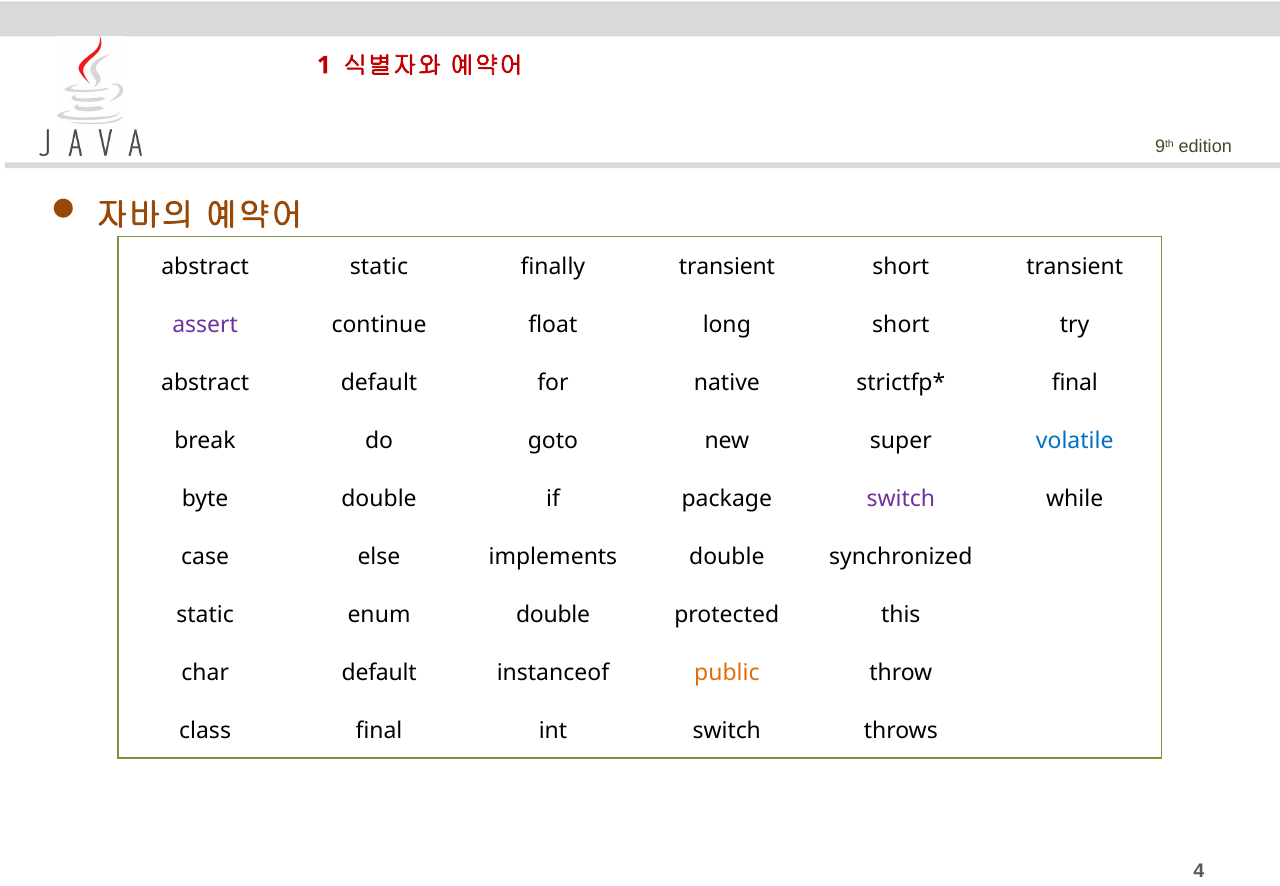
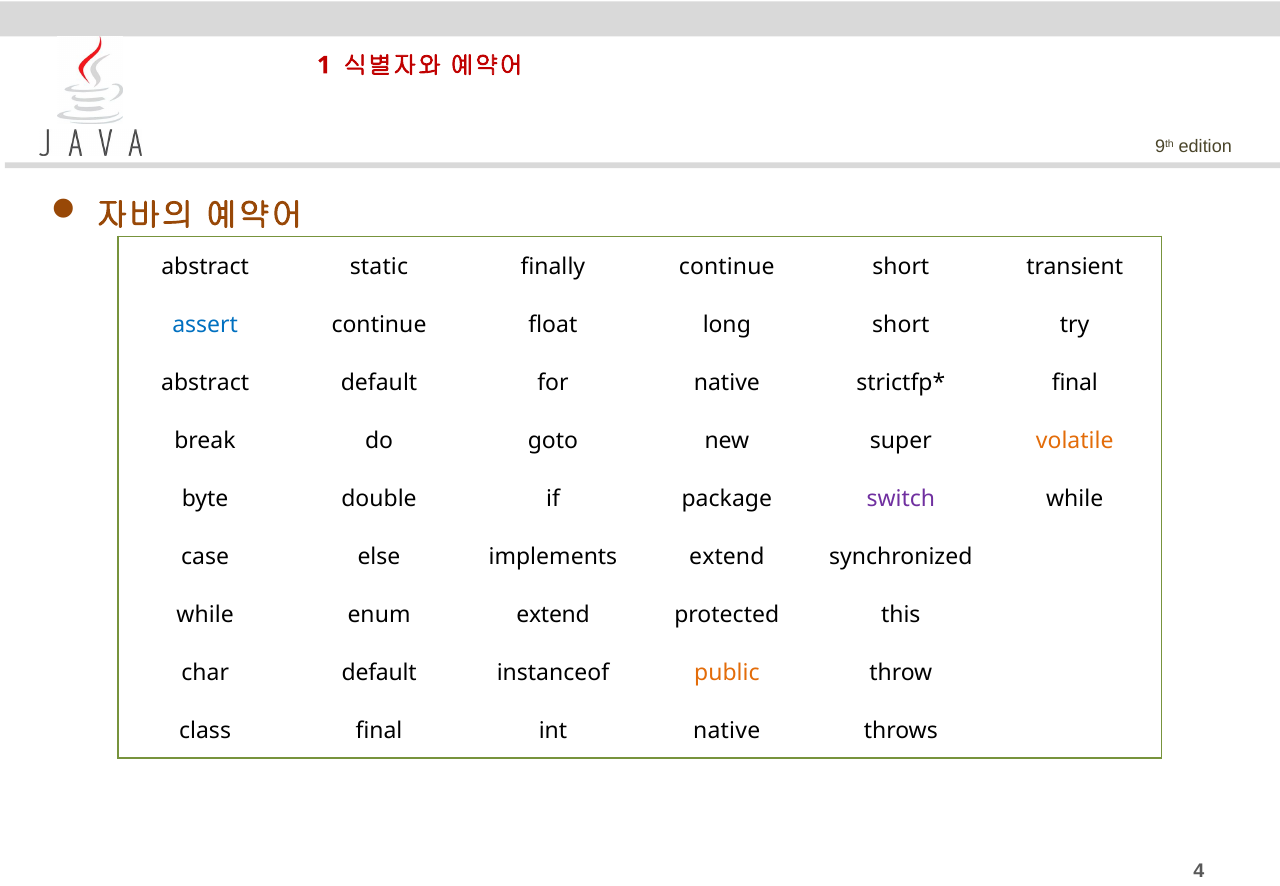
finally transient: transient -> continue (727, 267)
assert colour: purple -> blue (205, 325)
volatile colour: blue -> orange (1075, 441)
implements double: double -> extend (727, 557)
static: static -> while (205, 615)
enum double: double -> extend (553, 615)
int switch: switch -> native (727, 731)
